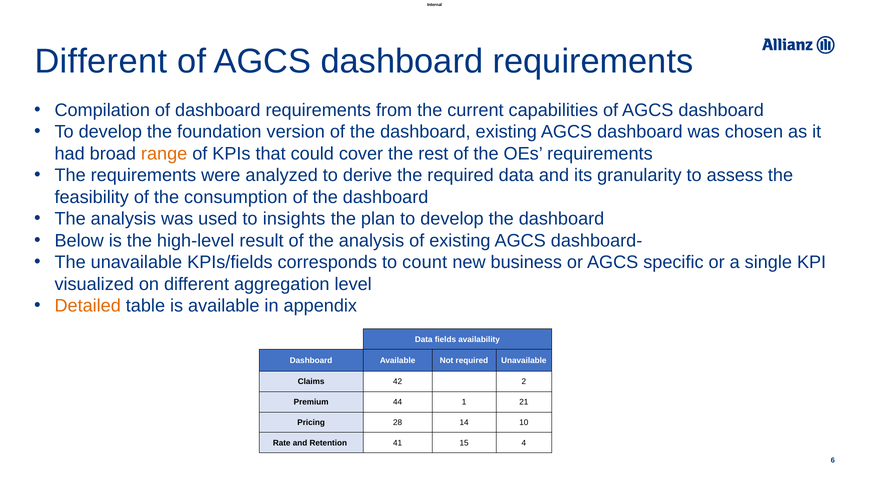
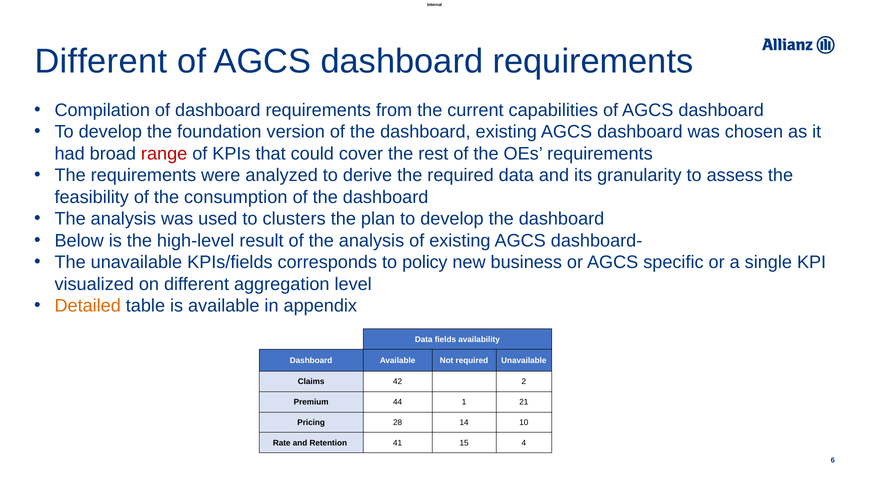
range colour: orange -> red (164, 154)
insights: insights -> clusters (294, 219)
count: count -> policy (425, 262)
